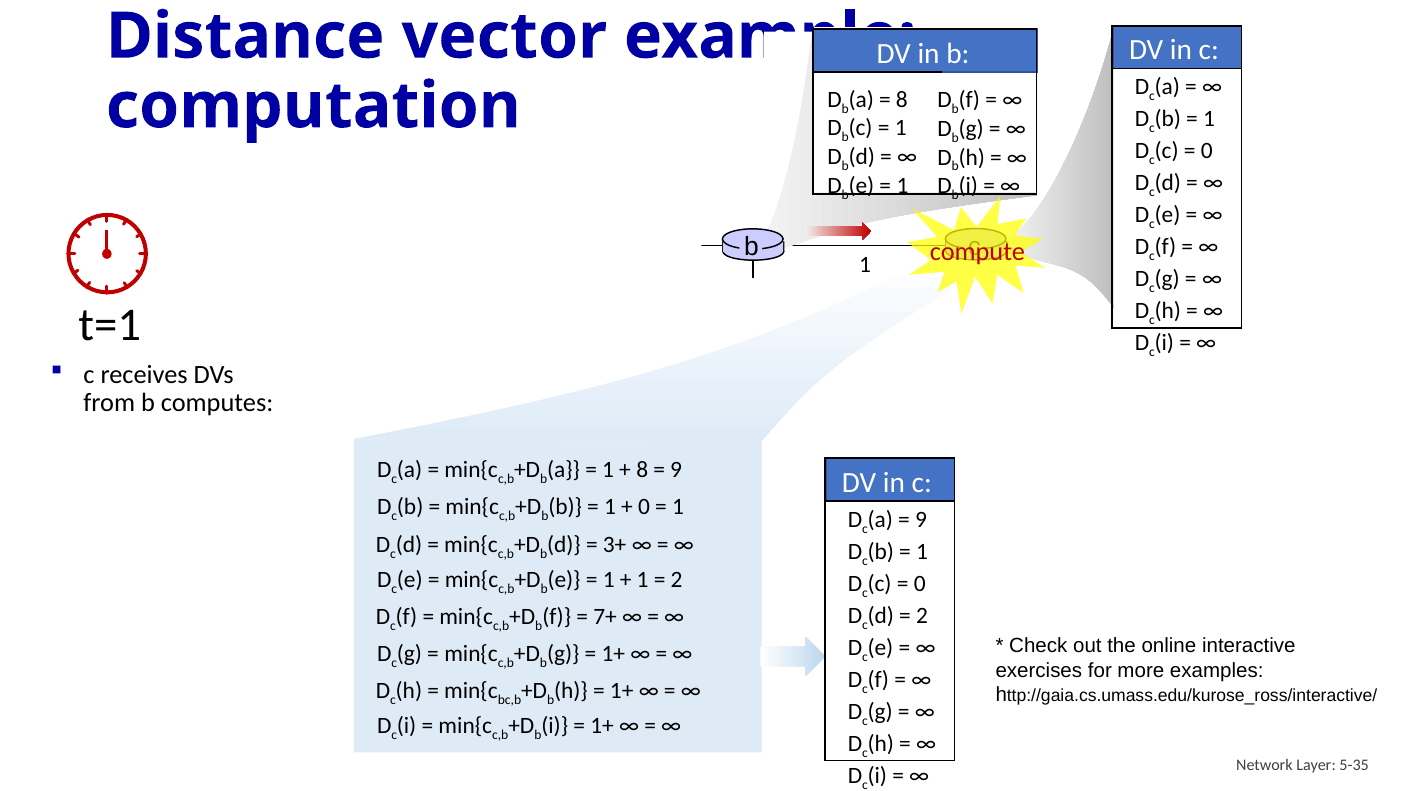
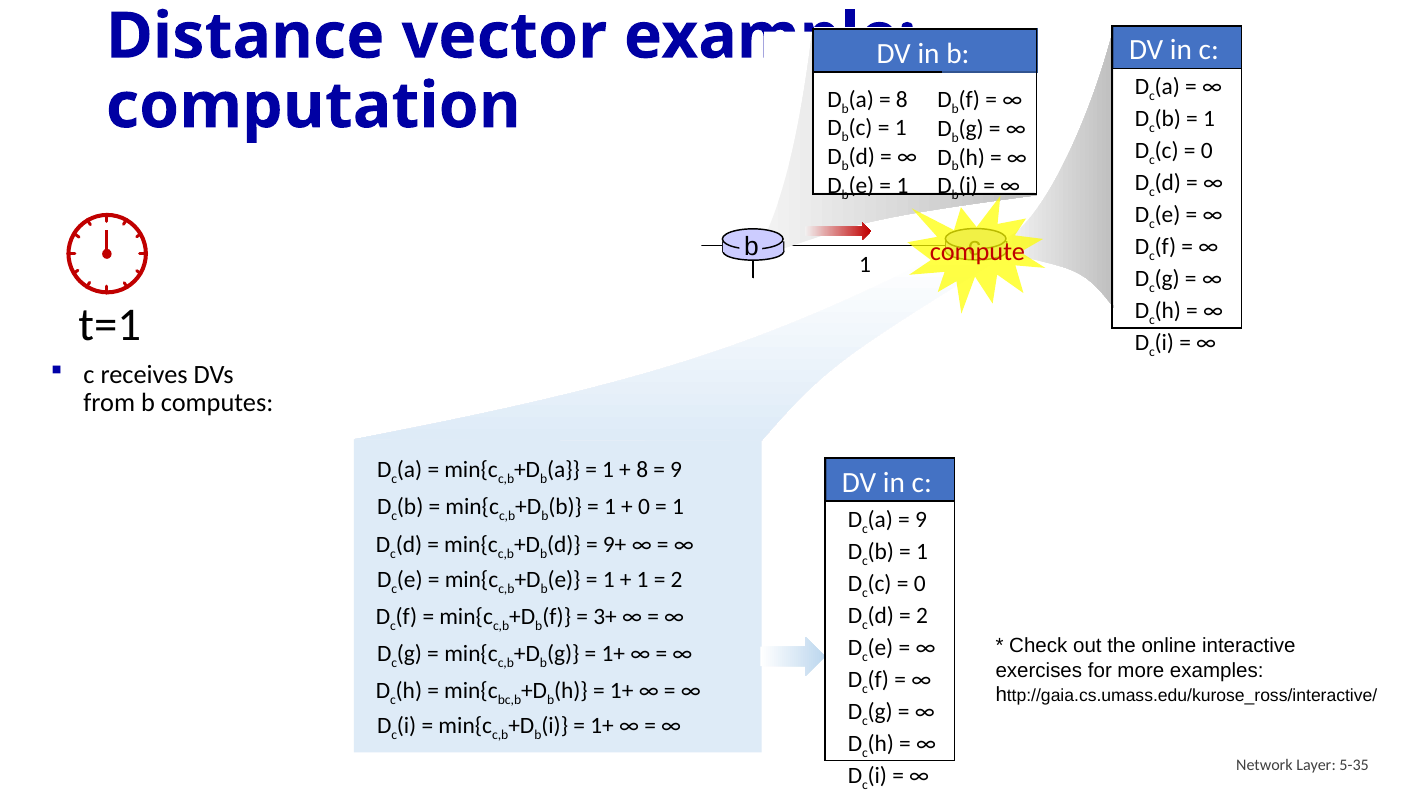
3+: 3+ -> 9+ (615, 544)
7+: 7+ -> 3+ (605, 617)
